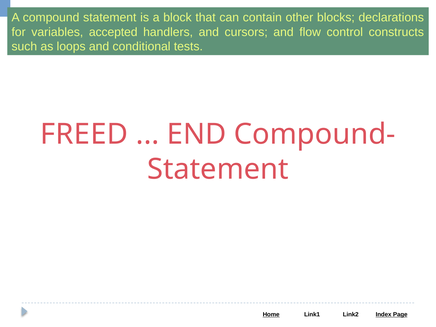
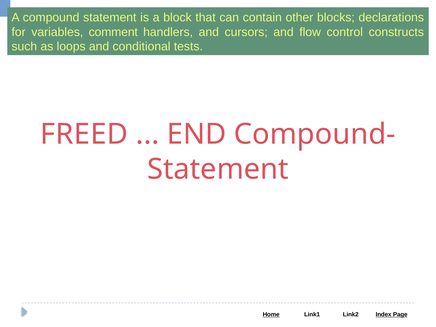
accepted: accepted -> comment (113, 32)
